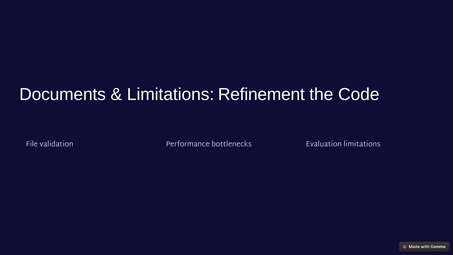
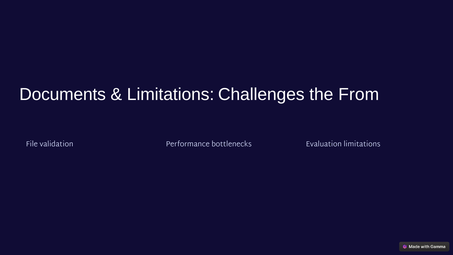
Refinement: Refinement -> Challenges (261, 95)
Code: Code -> From (359, 95)
